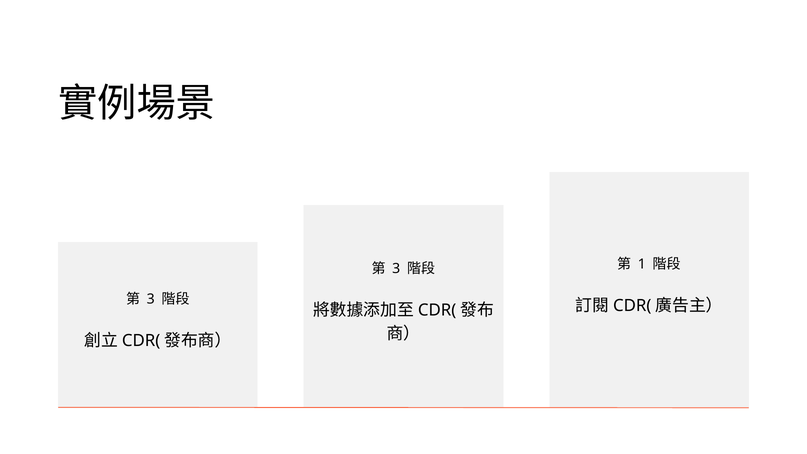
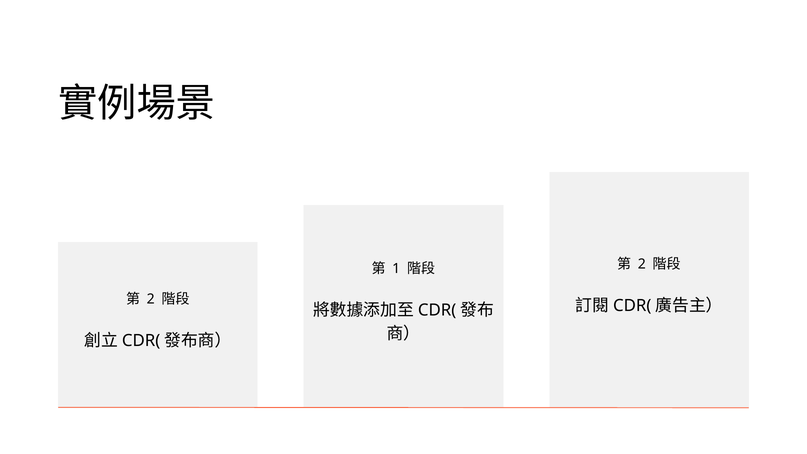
1: 1 -> 2 (642, 264)
3: 3 -> 1 (396, 269)
3: 3 -> 2 (151, 299)
